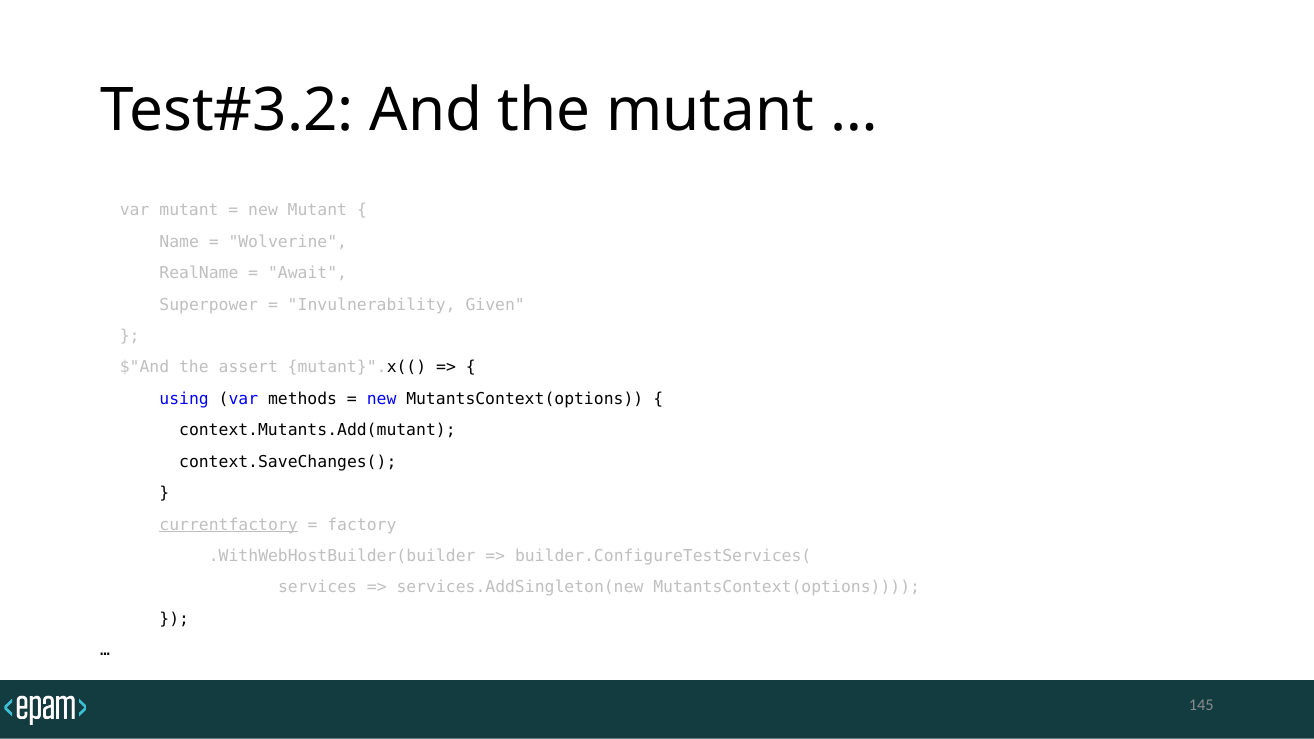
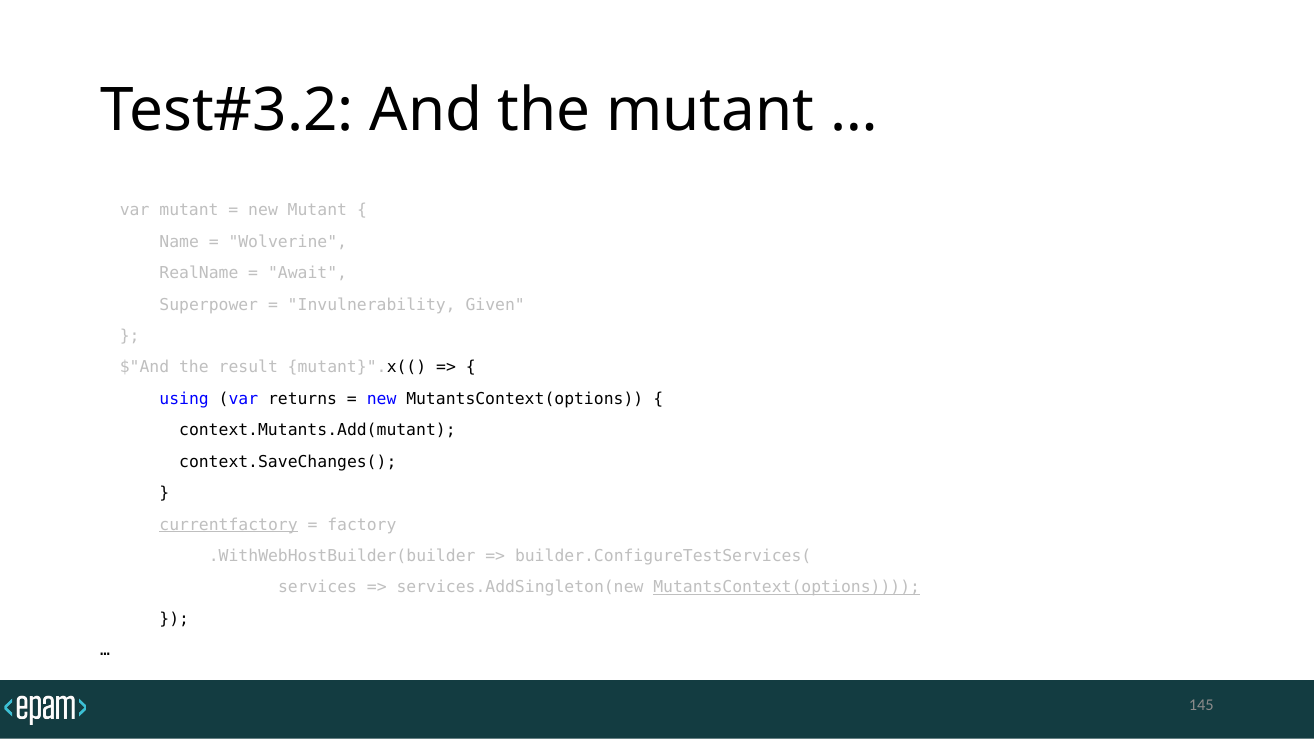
assert: assert -> result (248, 368)
methods: methods -> returns (303, 399)
MutantsContext(options underline: none -> present (787, 588)
